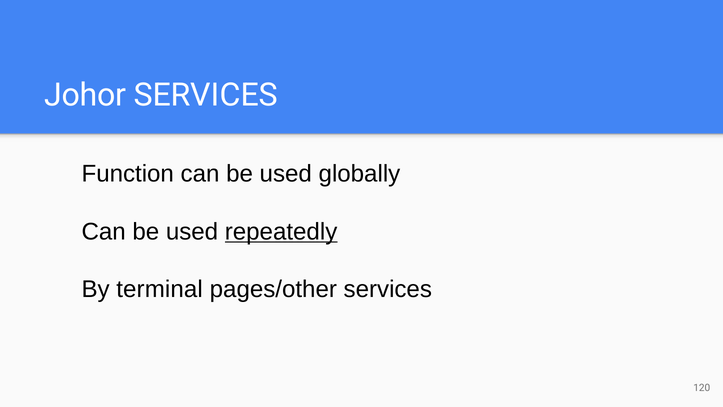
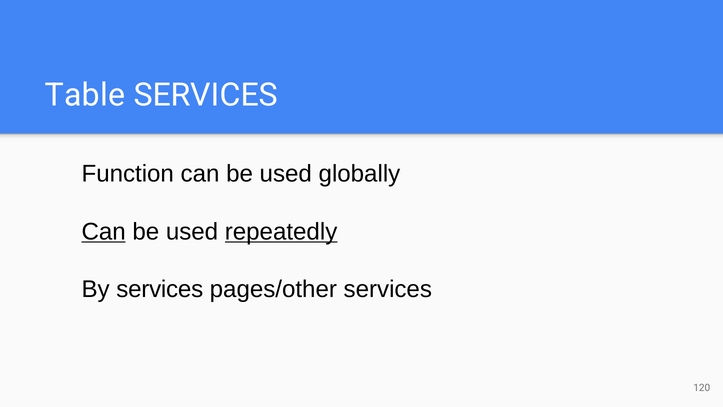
Johor: Johor -> Table (85, 95)
Can underline: none -> present (104, 231)
By terminal: terminal -> services (160, 289)
